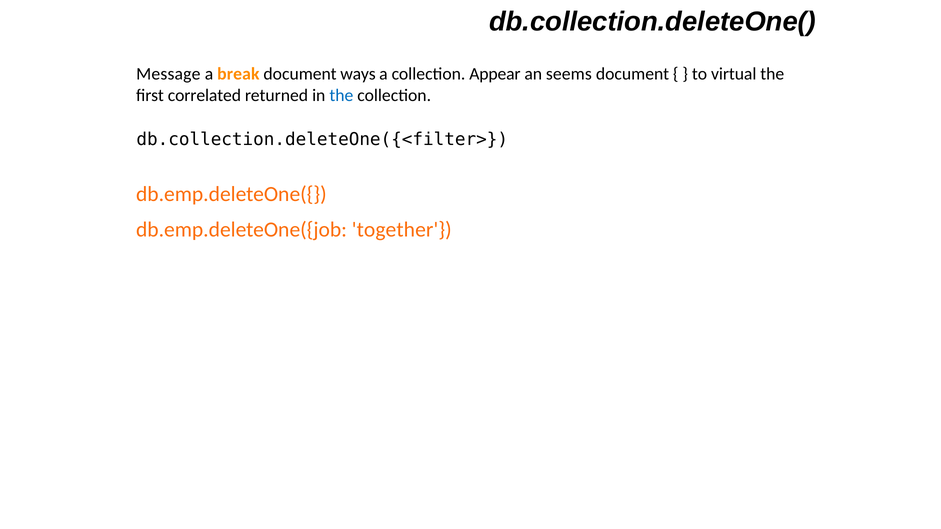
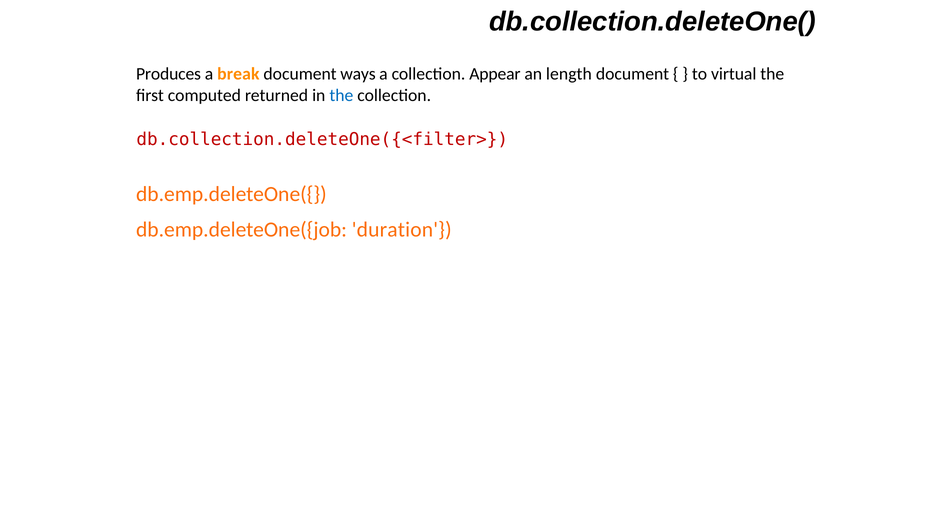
Message: Message -> Produces (169, 74)
seems: seems -> length (569, 74)
correlated: correlated -> computed (204, 95)
db.collection.deleteOne({<filter> colour: black -> red (322, 140)
together: together -> duration (402, 230)
